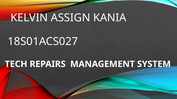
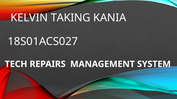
ASSIGN: ASSIGN -> TAKING (71, 18)
